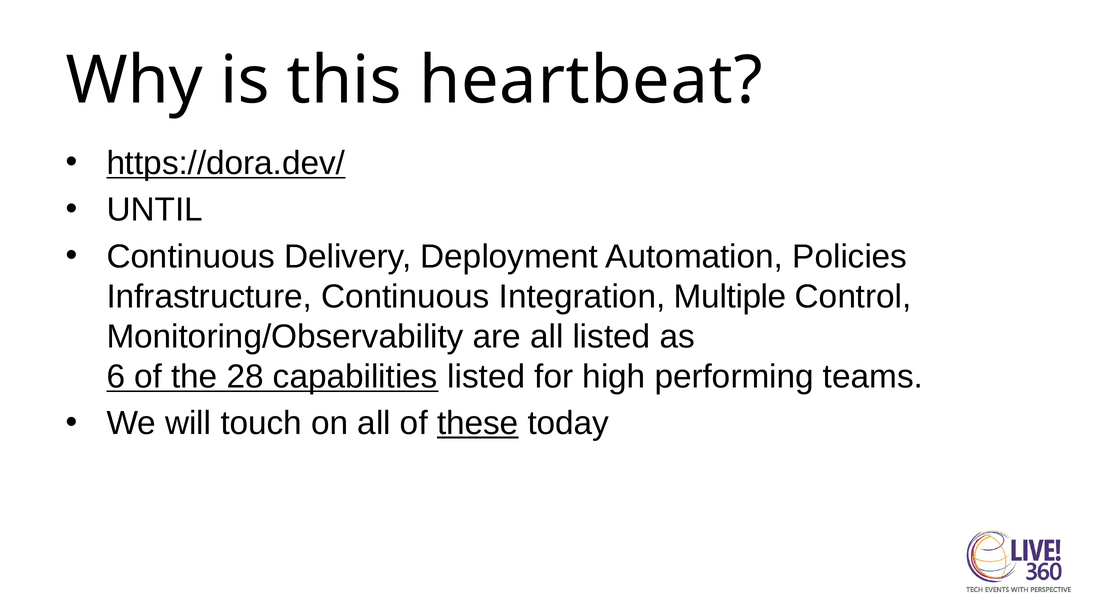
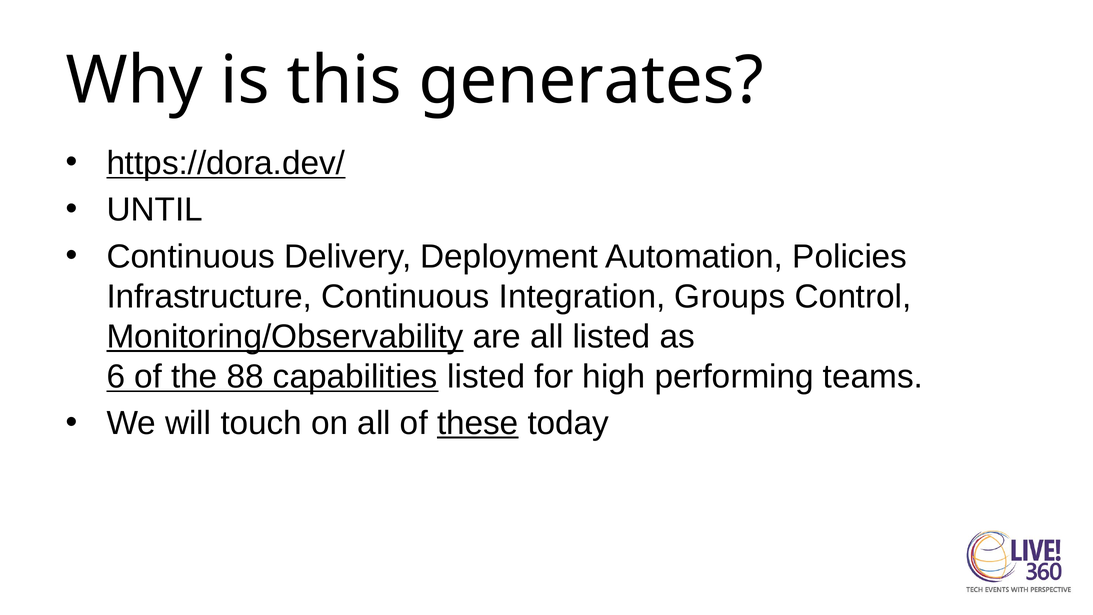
heartbeat: heartbeat -> generates (591, 81)
Multiple: Multiple -> Groups (730, 296)
Monitoring/Observability underline: none -> present (285, 336)
28: 28 -> 88 (245, 376)
